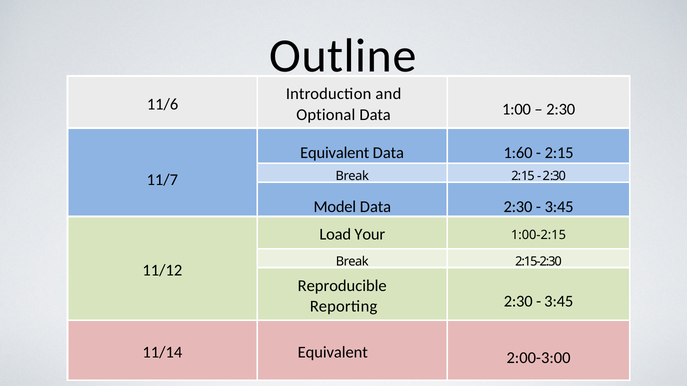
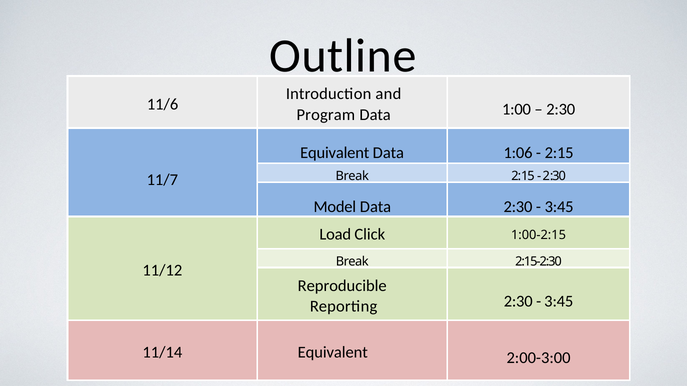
Optional: Optional -> Program (326, 115)
1:60: 1:60 -> 1:06 (518, 153)
Your: Your -> Click (370, 235)
